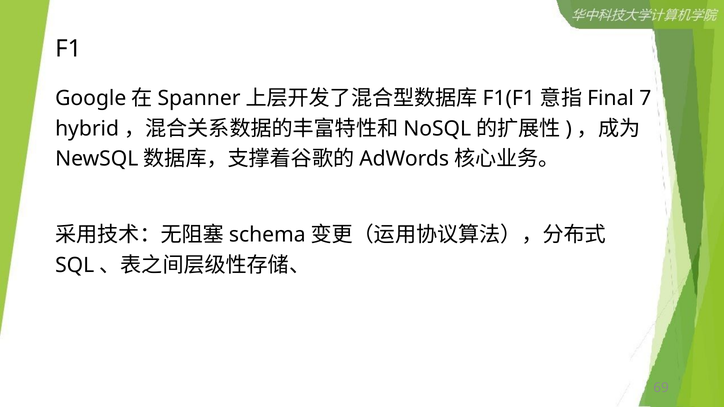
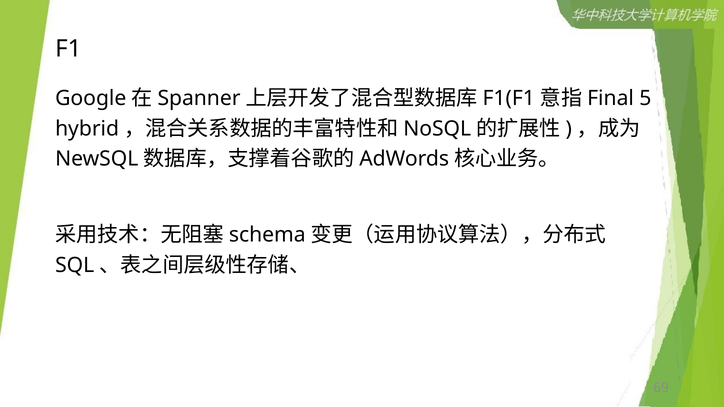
7: 7 -> 5 (645, 98)
